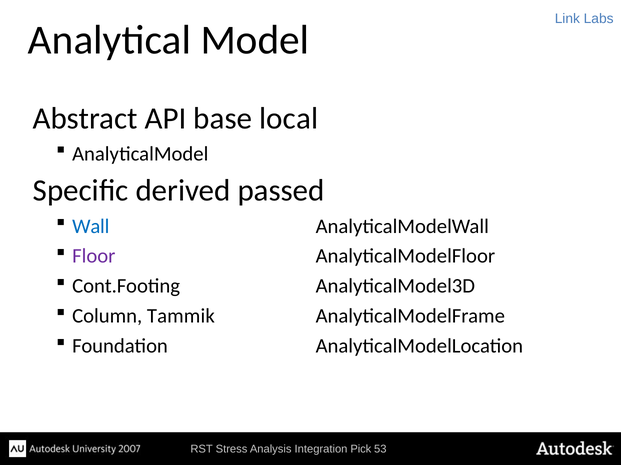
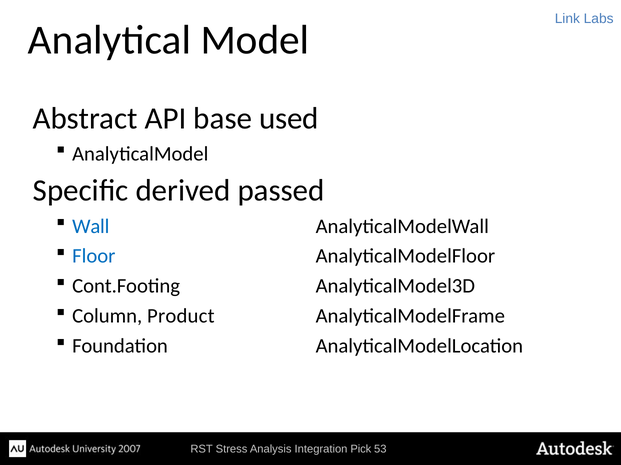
local: local -> used (289, 119)
Floor colour: purple -> blue (94, 257)
Tammik: Tammik -> Product (181, 317)
